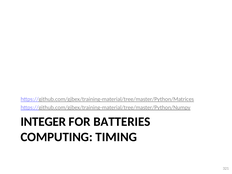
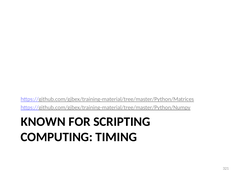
INTEGER: INTEGER -> KNOWN (43, 122)
BATTERIES: BATTERIES -> SCRIPTING (122, 122)
